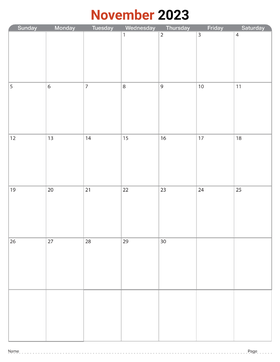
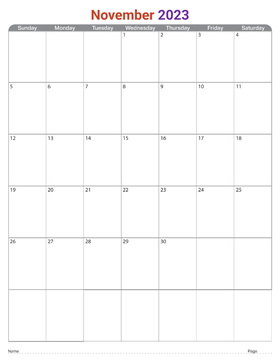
2023 colour: black -> purple (174, 15)
